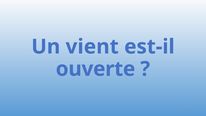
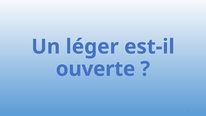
vient: vient -> léger (92, 47)
